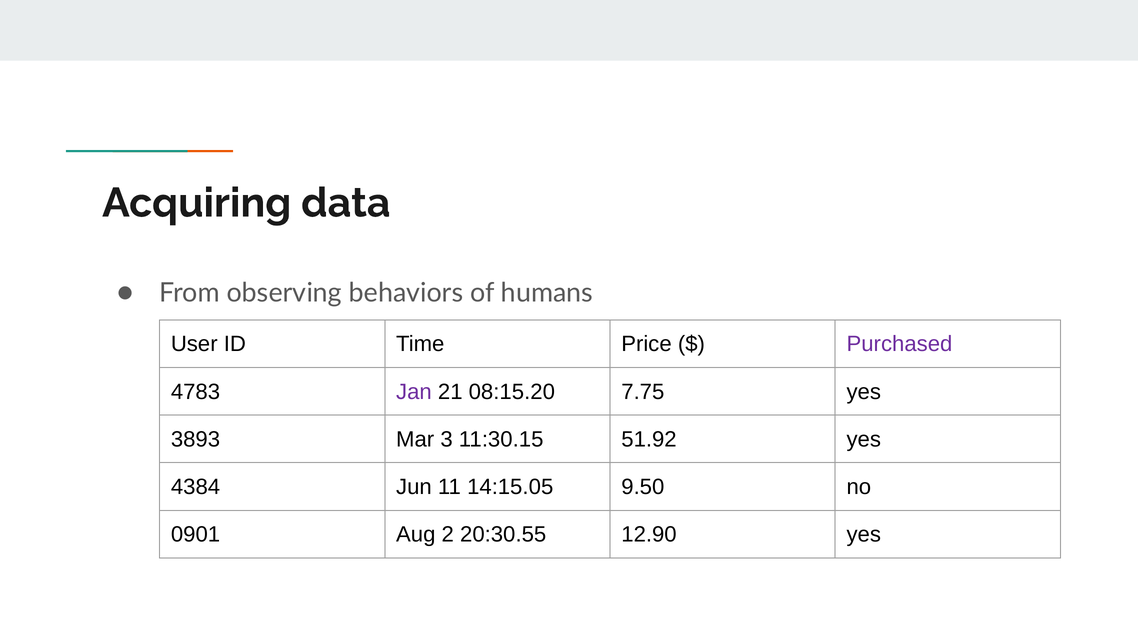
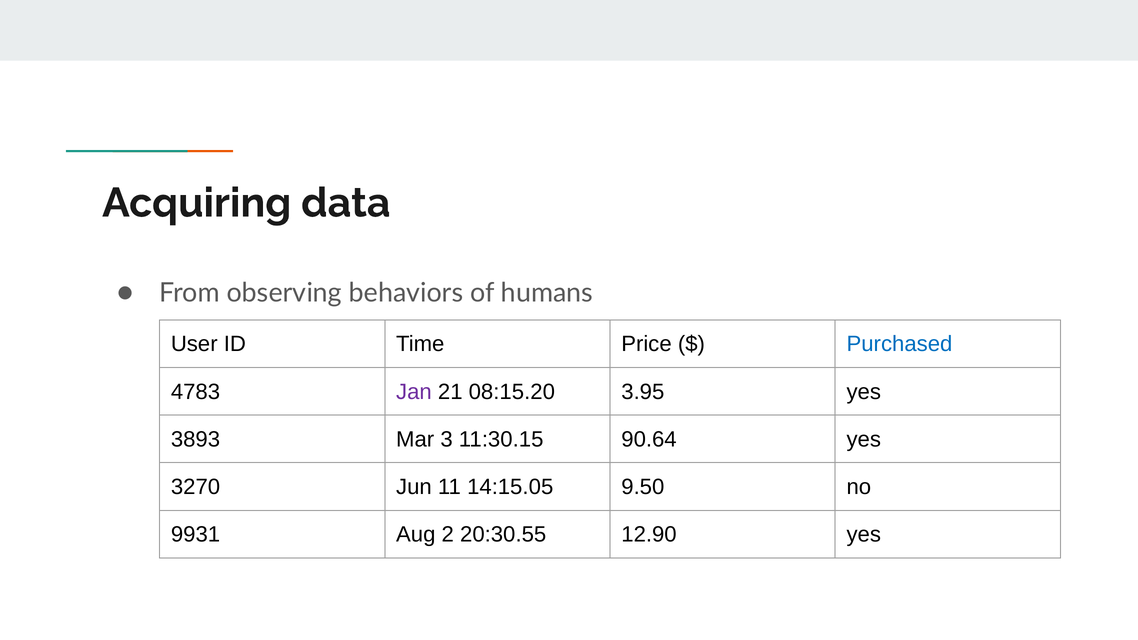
Purchased colour: purple -> blue (899, 344)
7.75: 7.75 -> 3.95 (643, 392)
51.92: 51.92 -> 90.64 (649, 439)
4384: 4384 -> 3270 (196, 487)
0901: 0901 -> 9931 (196, 535)
